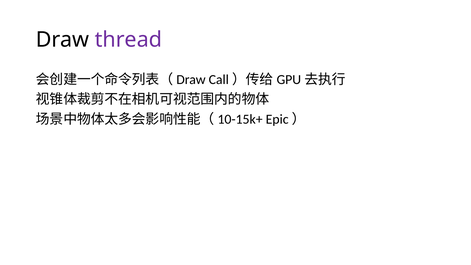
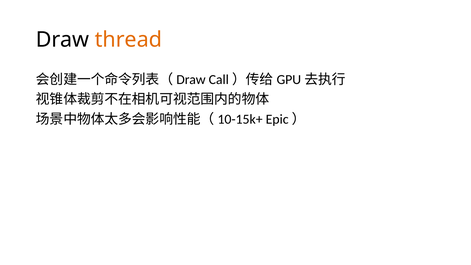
thread colour: purple -> orange (128, 40)
